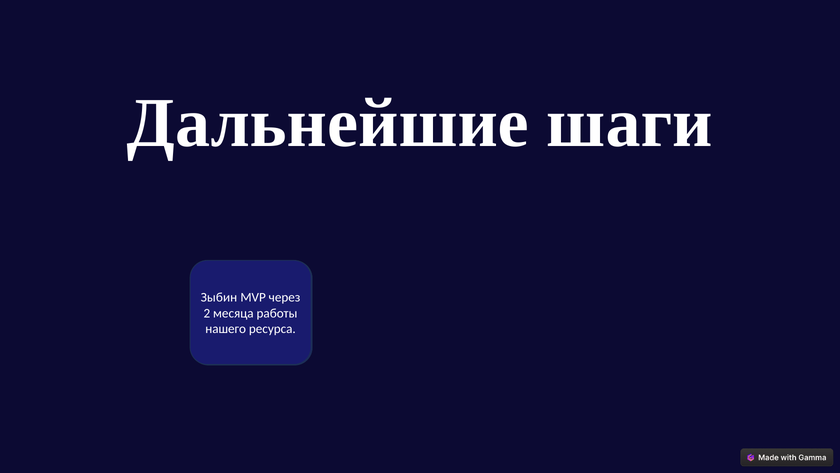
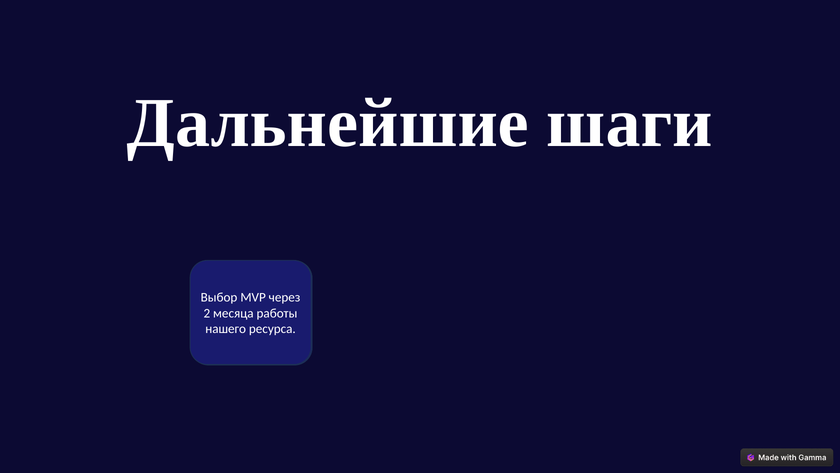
Зыбин: Зыбин -> Выбор (219, 297)
